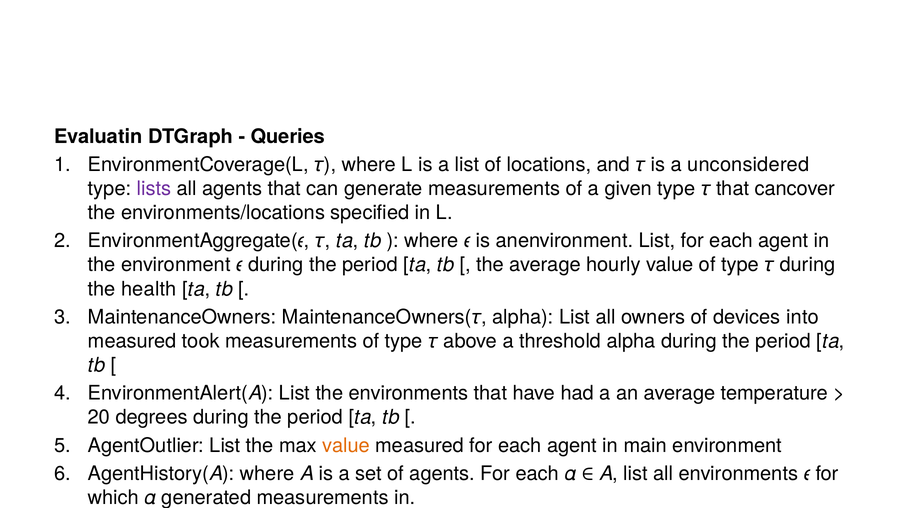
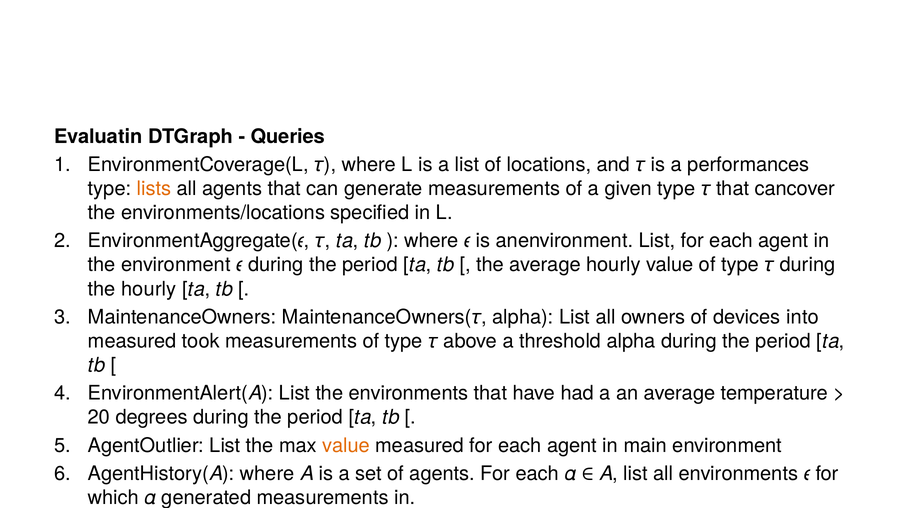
unconsidered: unconsidered -> performances (748, 164)
lists colour: purple -> orange (154, 188)
the health: health -> hourly (149, 289)
